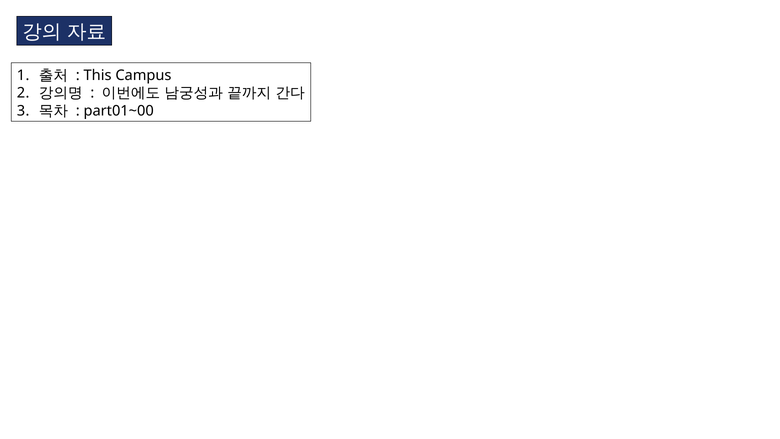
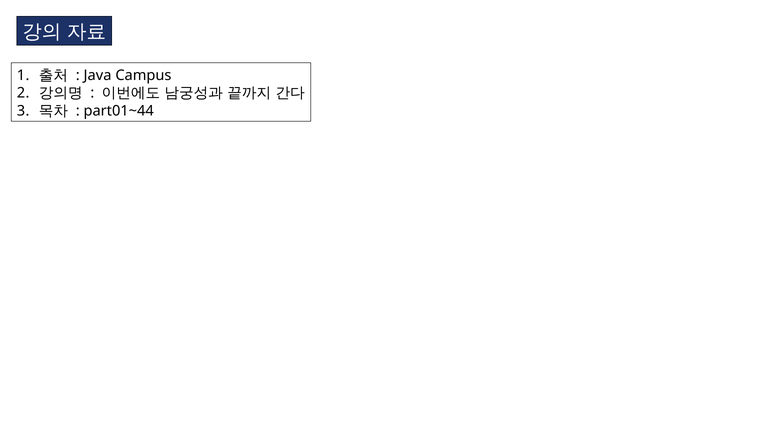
This: This -> Java (98, 76)
part01~00: part01~00 -> part01~44 (119, 111)
